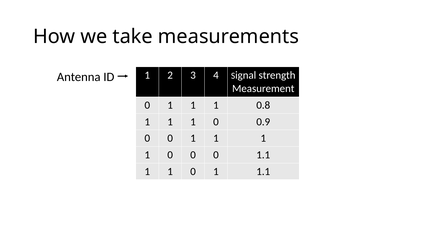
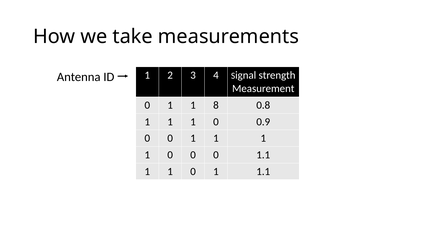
1: 1 -> 8 (216, 105)
